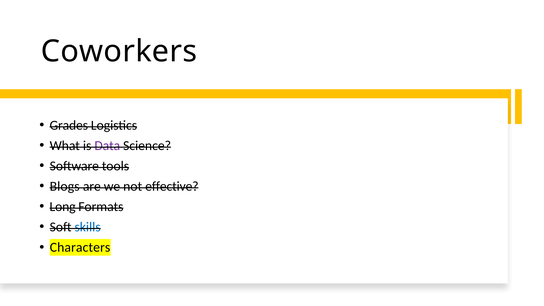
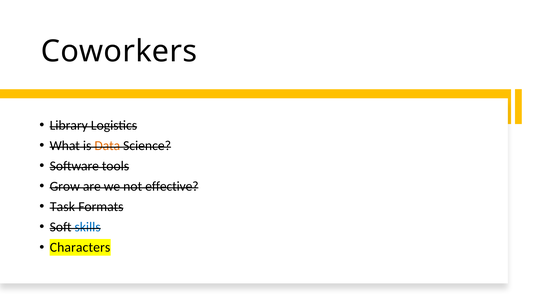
Grades: Grades -> Library (69, 125)
Data colour: purple -> orange (107, 146)
Blogs: Blogs -> Grow (65, 186)
Long: Long -> Task (62, 207)
